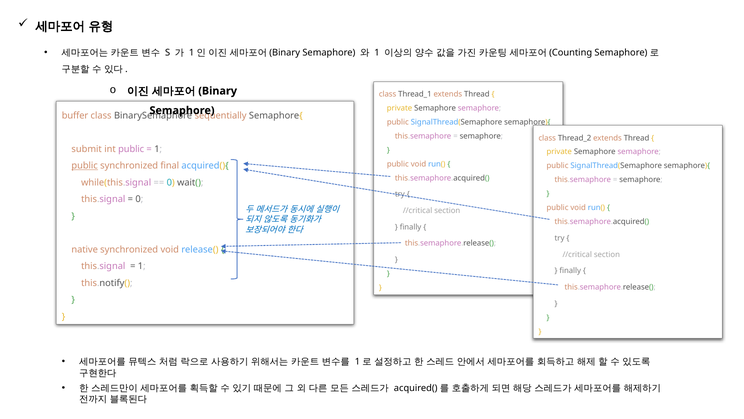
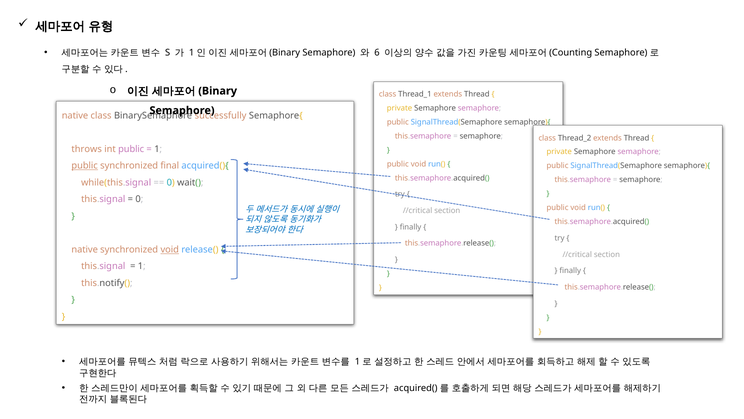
1: 1 -> 6 (377, 52)
buffer: buffer -> native (75, 115)
sequentially: sequentially -> successfully (221, 115)
submit: submit -> throws (87, 149)
void underline: none -> present (170, 249)
